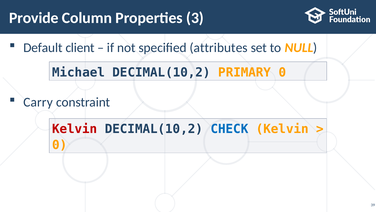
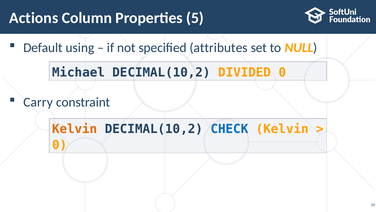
Provide: Provide -> Actions (34, 18)
3: 3 -> 5 (195, 18)
client: client -> using (80, 48)
PRIMARY: PRIMARY -> DIVIDED (245, 72)
Kelvin colour: red -> orange (75, 129)
